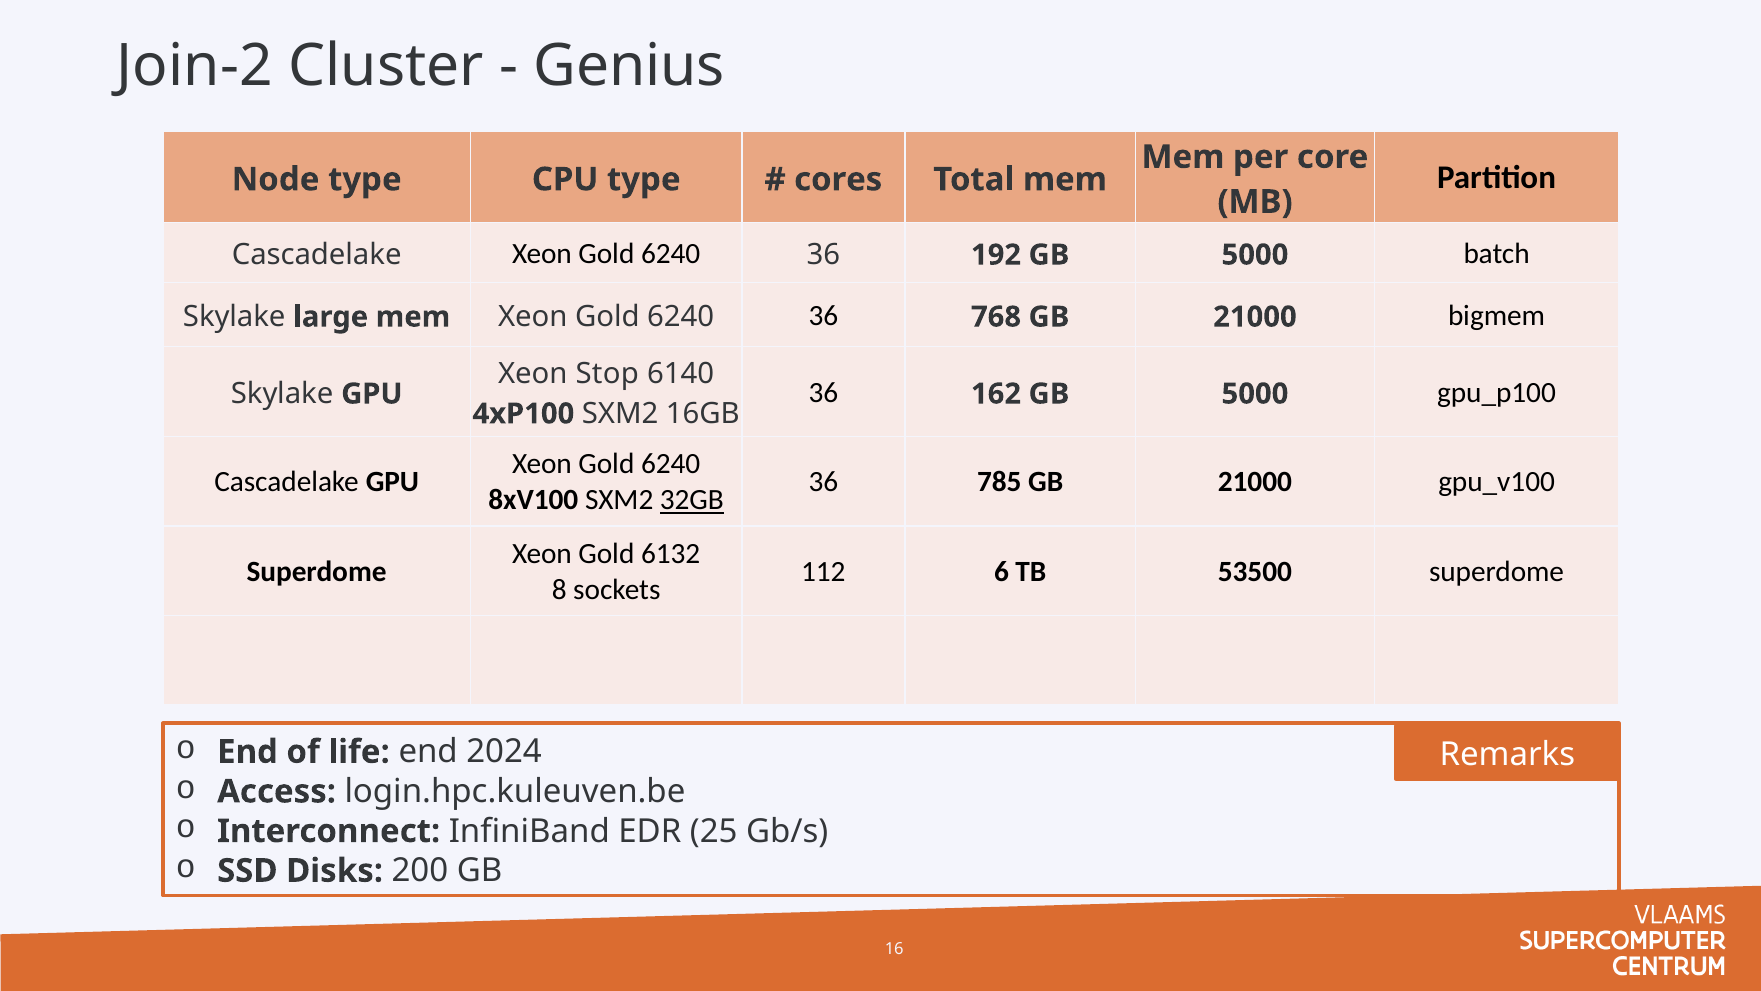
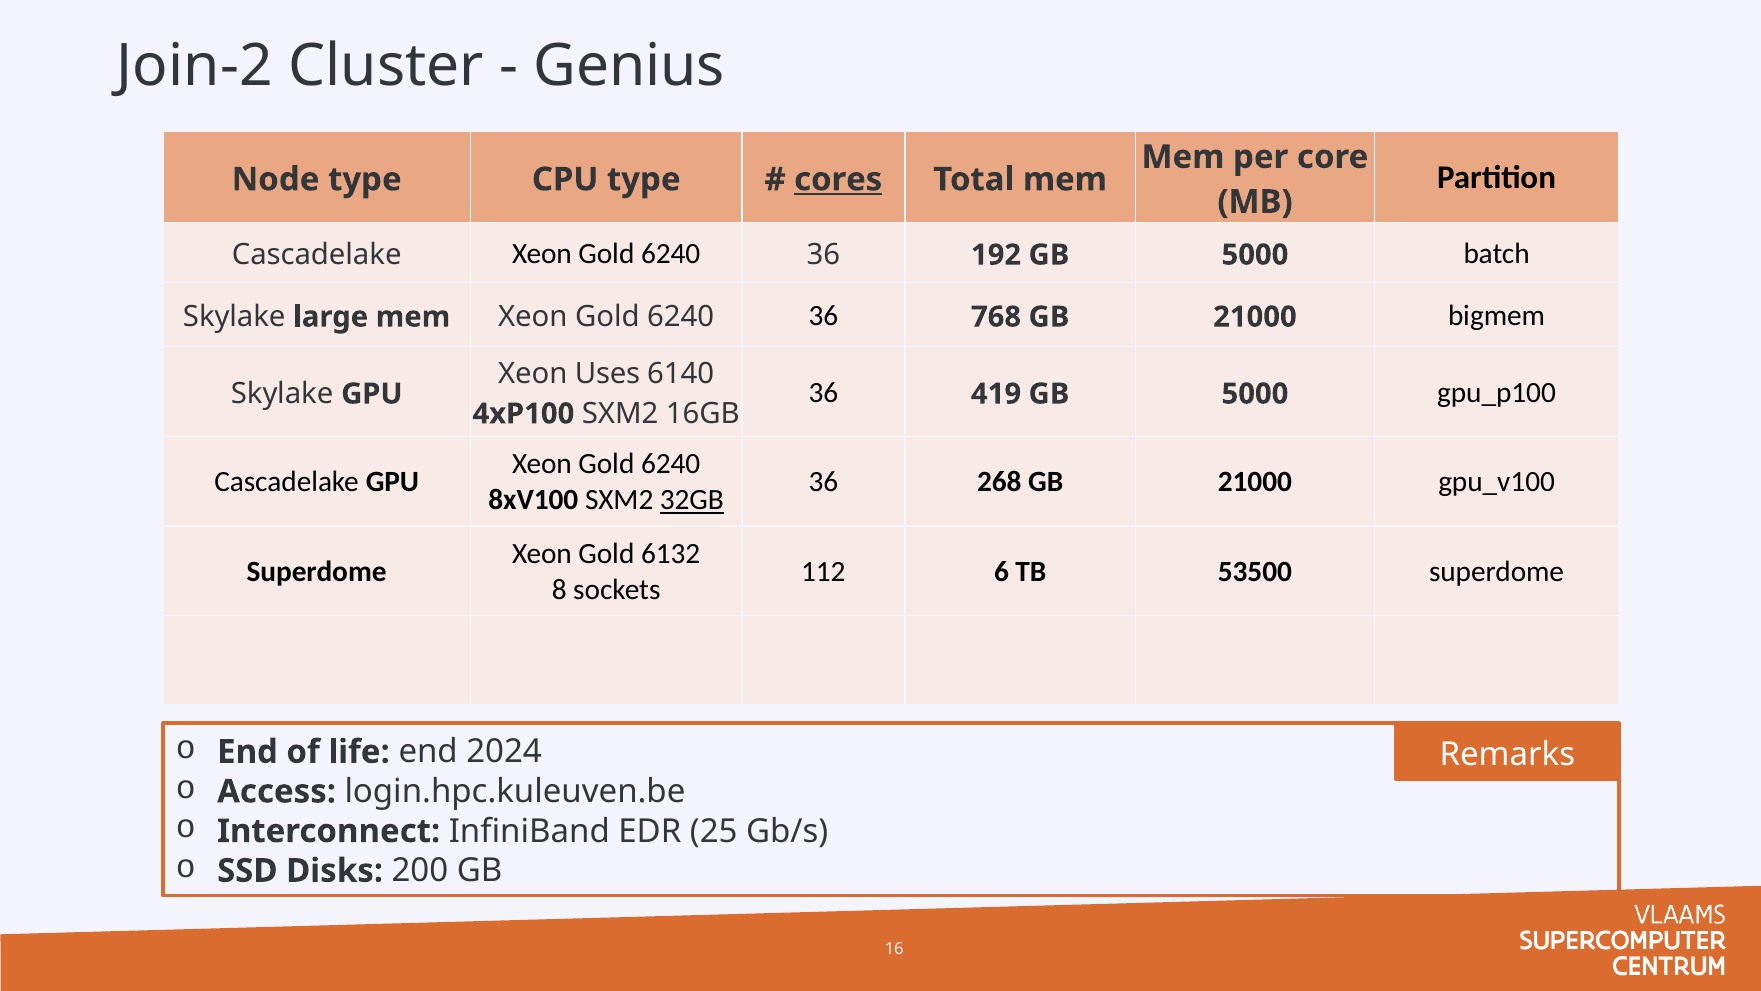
cores underline: none -> present (838, 179)
Stop: Stop -> Uses (607, 374)
162: 162 -> 419 (996, 394)
785: 785 -> 268 (999, 482)
